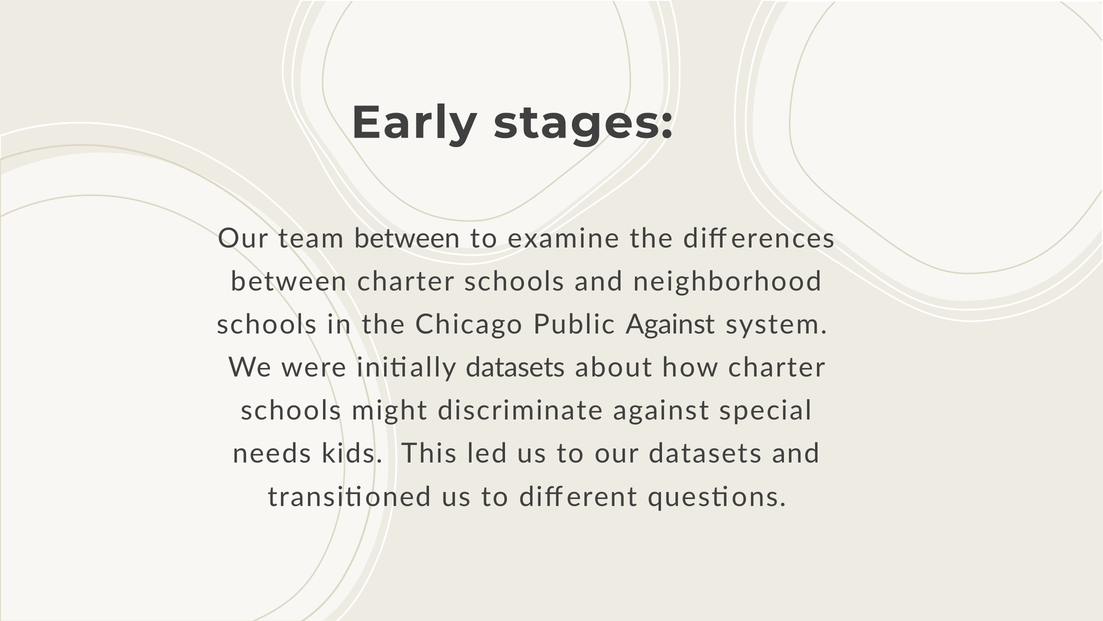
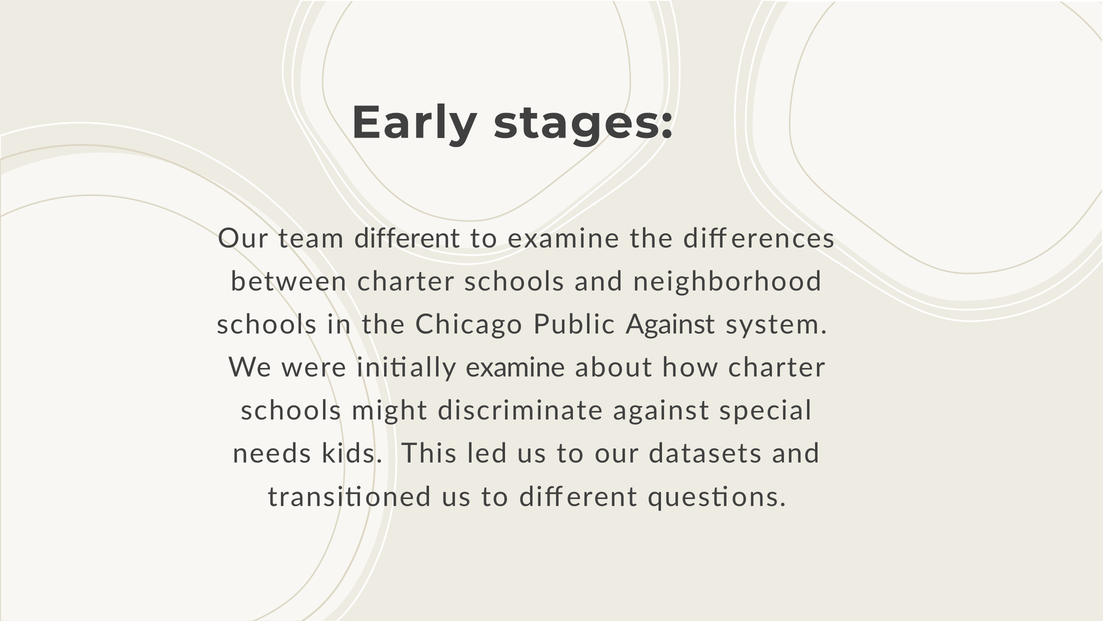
team between: between -> different (407, 239)
initially datasets: datasets -> examine (516, 367)
